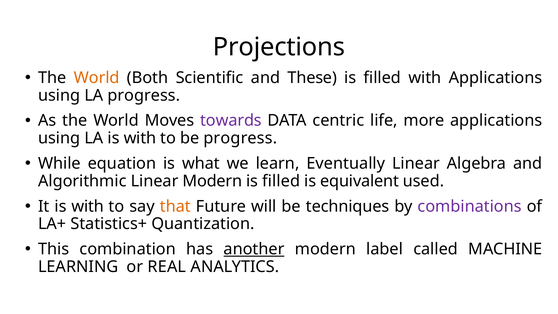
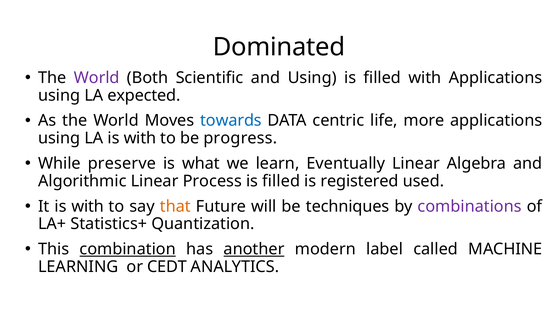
Projections: Projections -> Dominated (279, 47)
World colour: orange -> purple (97, 78)
and These: These -> Using (312, 78)
LA progress: progress -> expected (144, 95)
towards colour: purple -> blue (231, 121)
equation: equation -> preserve (122, 163)
Linear Modern: Modern -> Process (212, 181)
equivalent: equivalent -> registered (360, 181)
combination underline: none -> present (128, 249)
REAL: REAL -> CEDT (167, 267)
